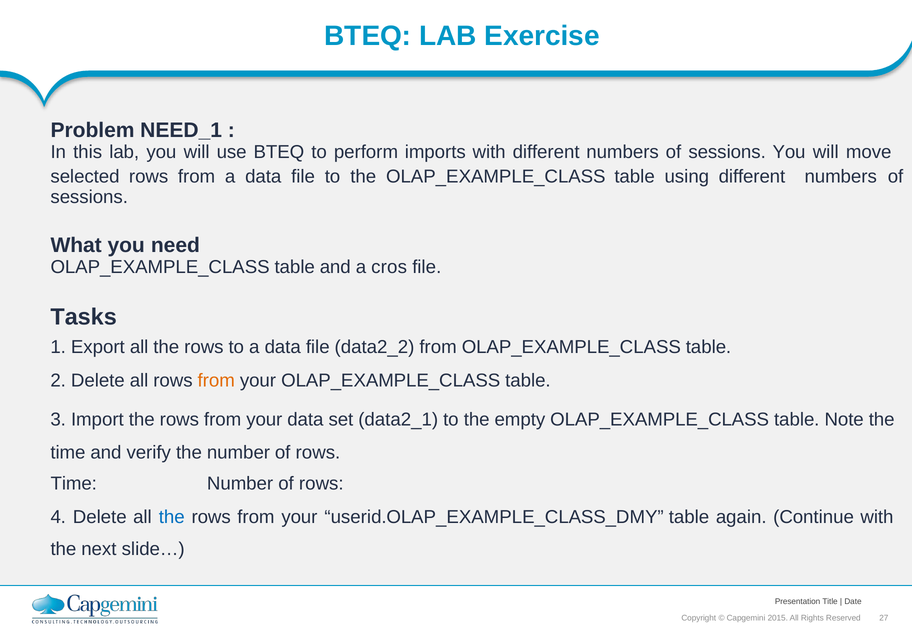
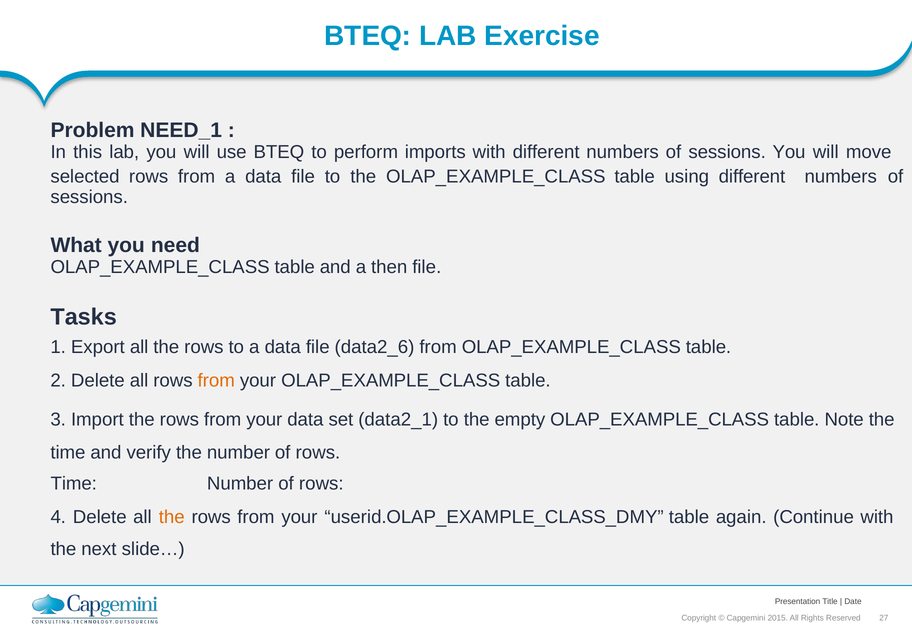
cros: cros -> then (389, 267)
data2_2: data2_2 -> data2_6 (374, 347)
the colour: blue -> orange (172, 517)
